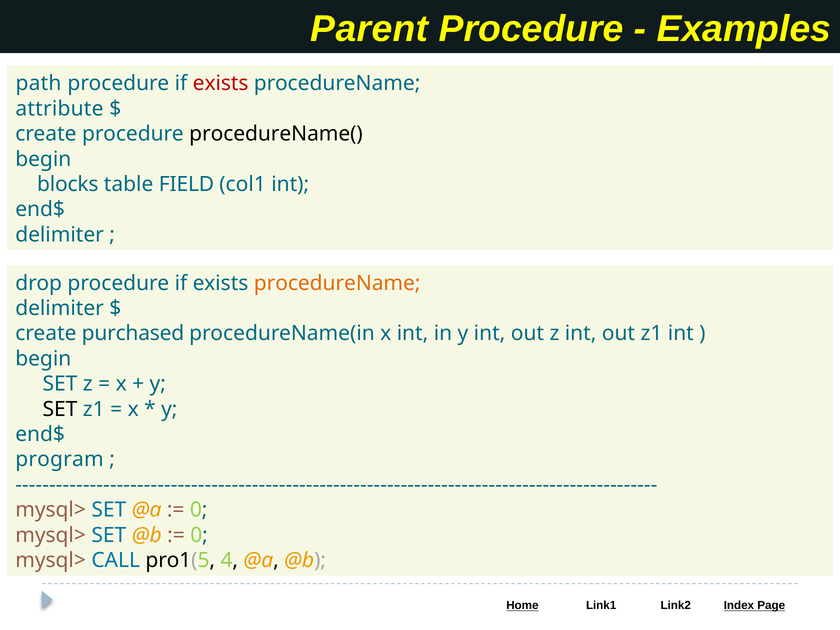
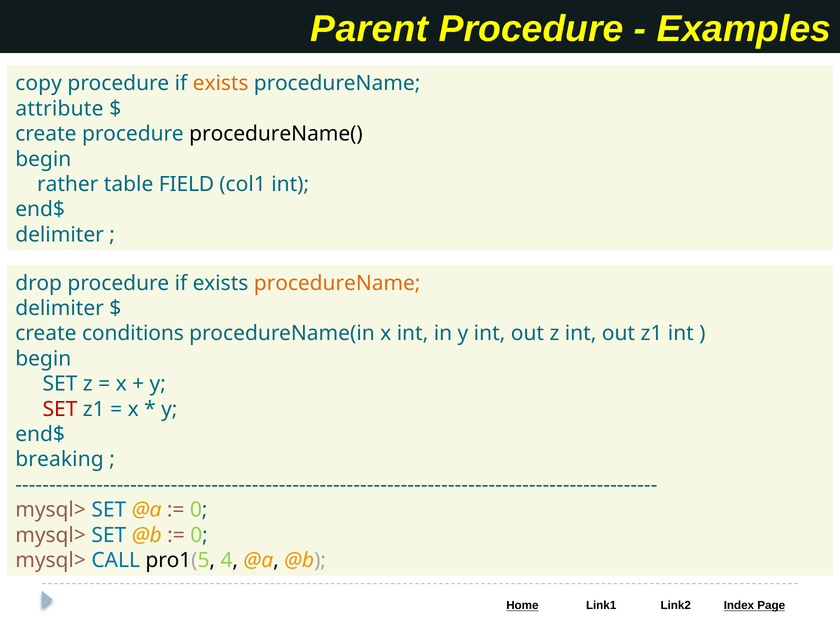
path: path -> copy (39, 84)
exists colour: red -> orange (221, 84)
blocks: blocks -> rather (68, 184)
purchased: purchased -> conditions (133, 334)
SET colour: black -> red (60, 409)
program: program -> breaking (60, 460)
